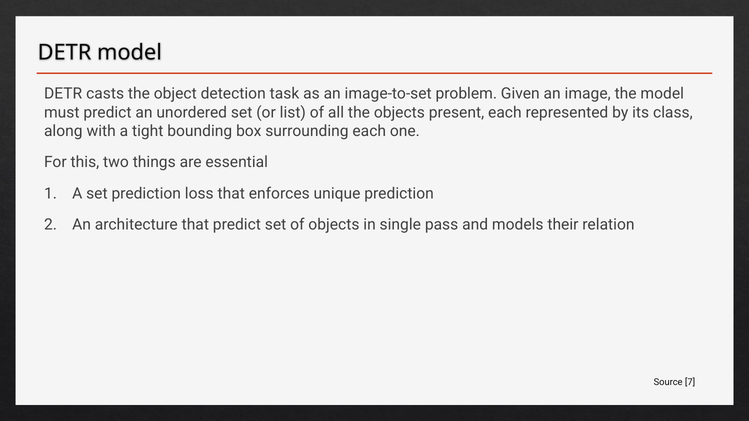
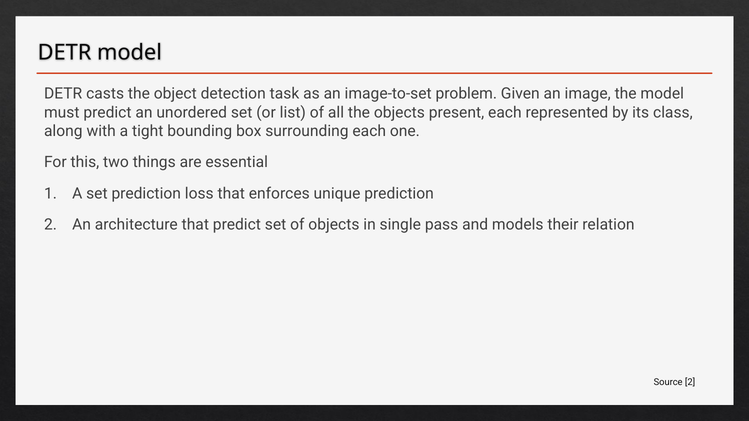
Source 7: 7 -> 2 (690, 383)
